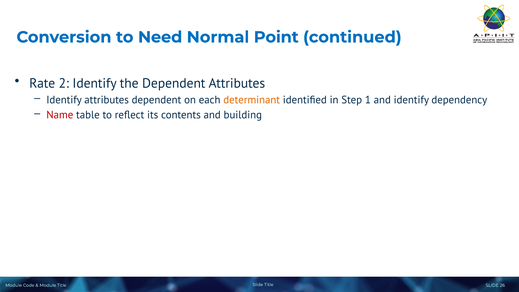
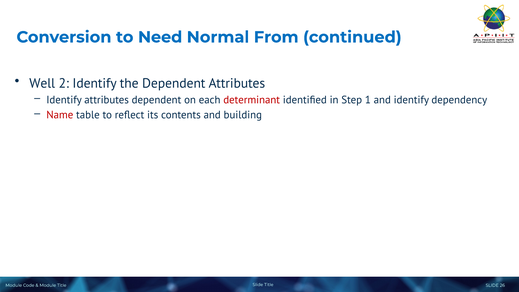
Point: Point -> From (276, 37)
Rate: Rate -> Well (42, 83)
determinant colour: orange -> red (252, 100)
